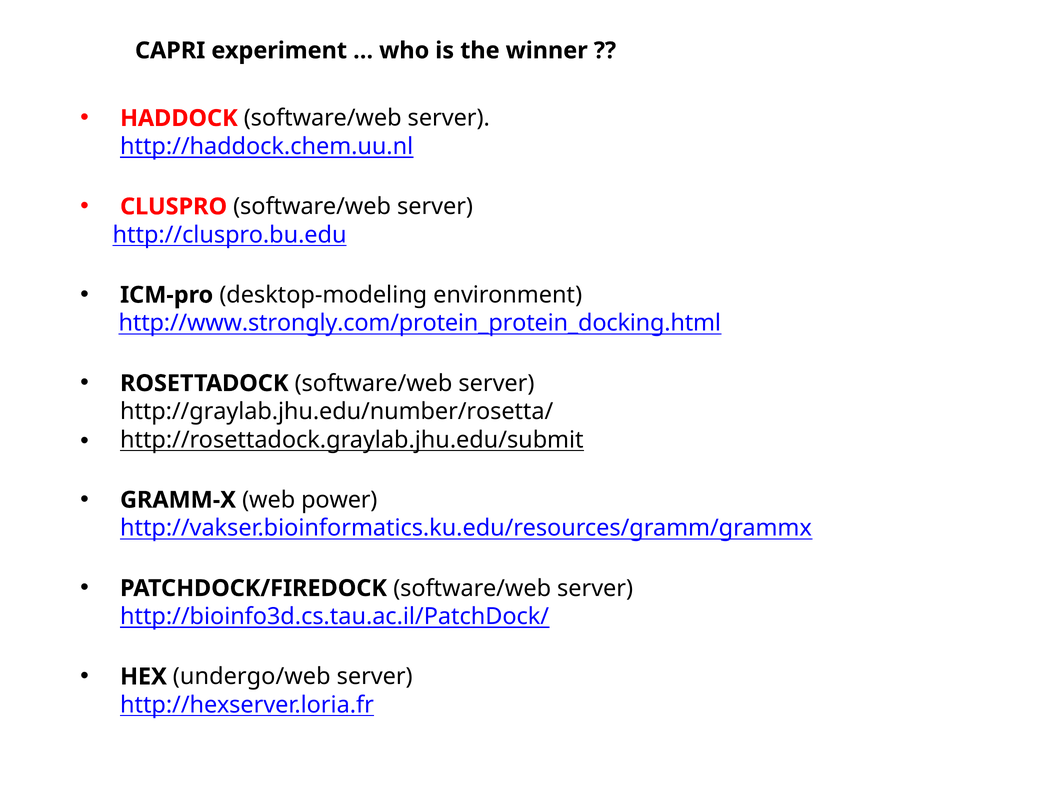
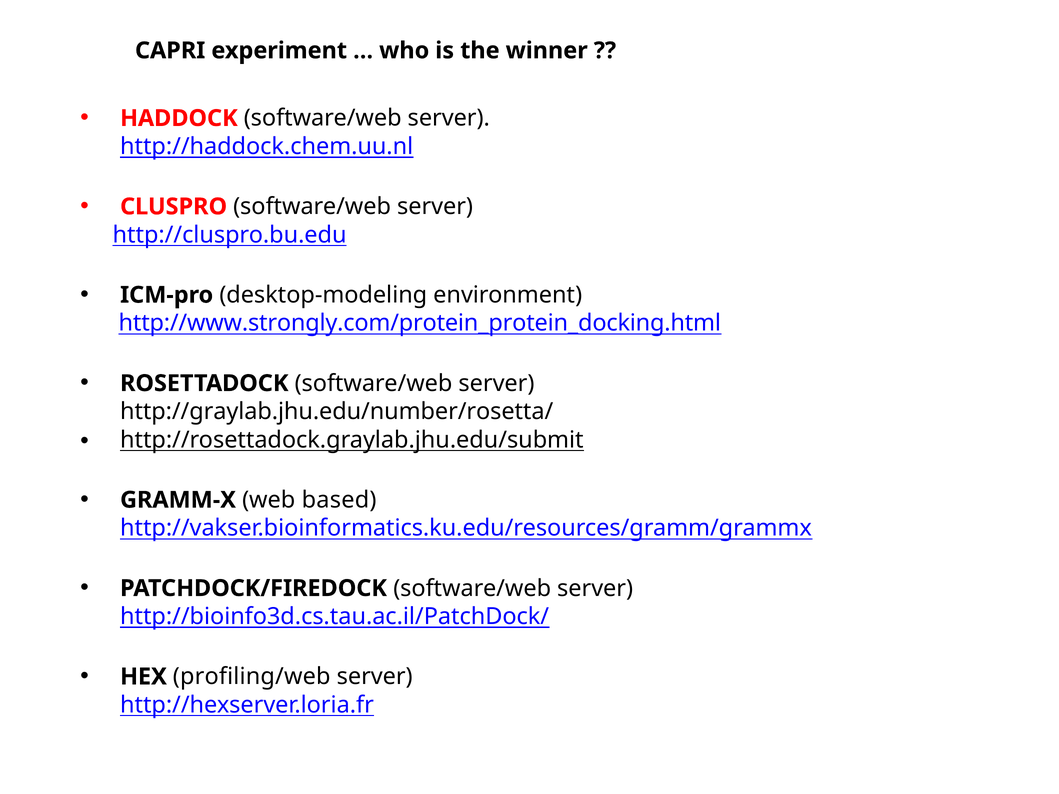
power: power -> based (339, 500)
undergo/web: undergo/web -> profiling/web (252, 677)
